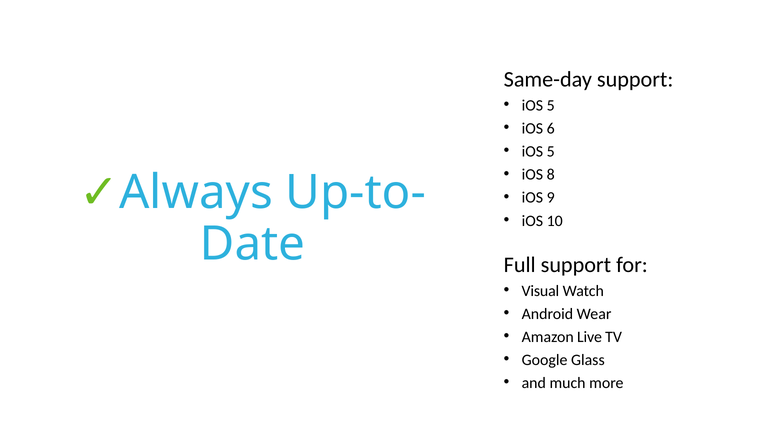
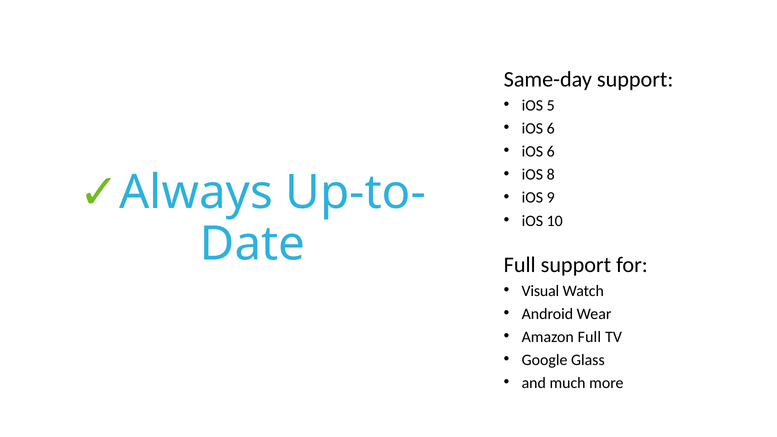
5: 5 -> 6 (551, 152)
Amazon Live: Live -> Full (589, 337)
